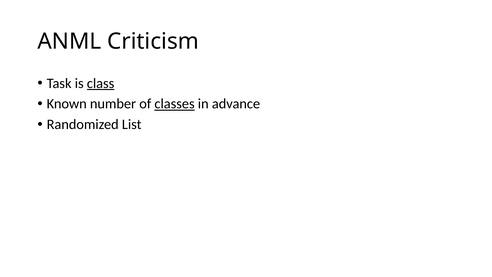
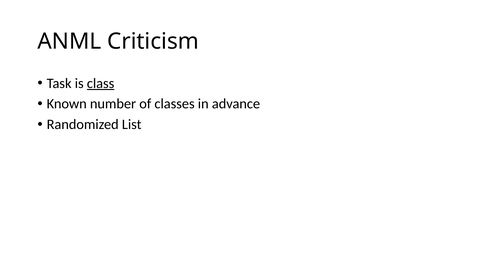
classes underline: present -> none (175, 104)
